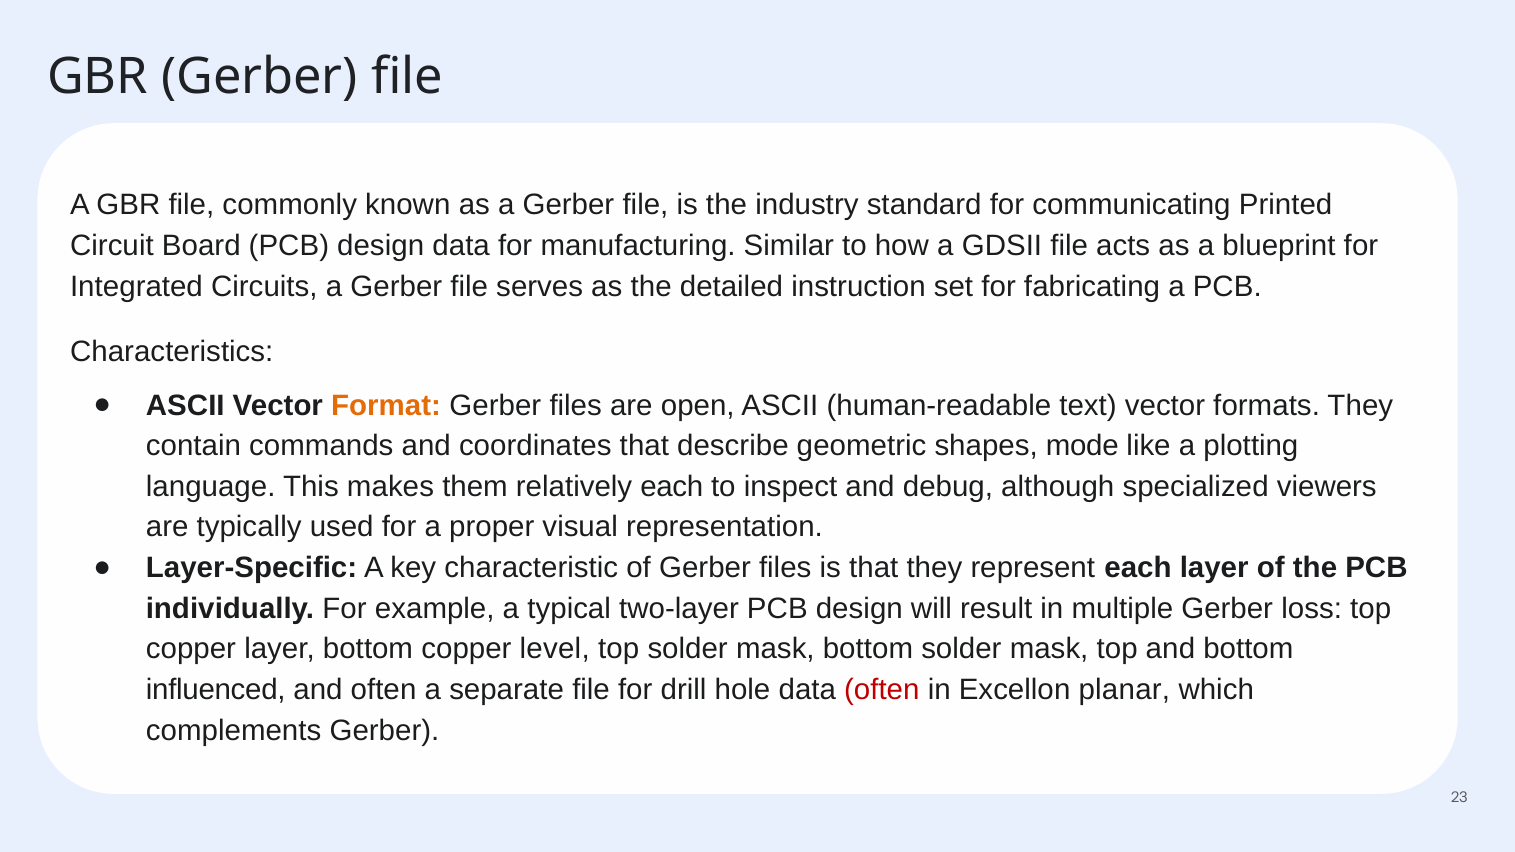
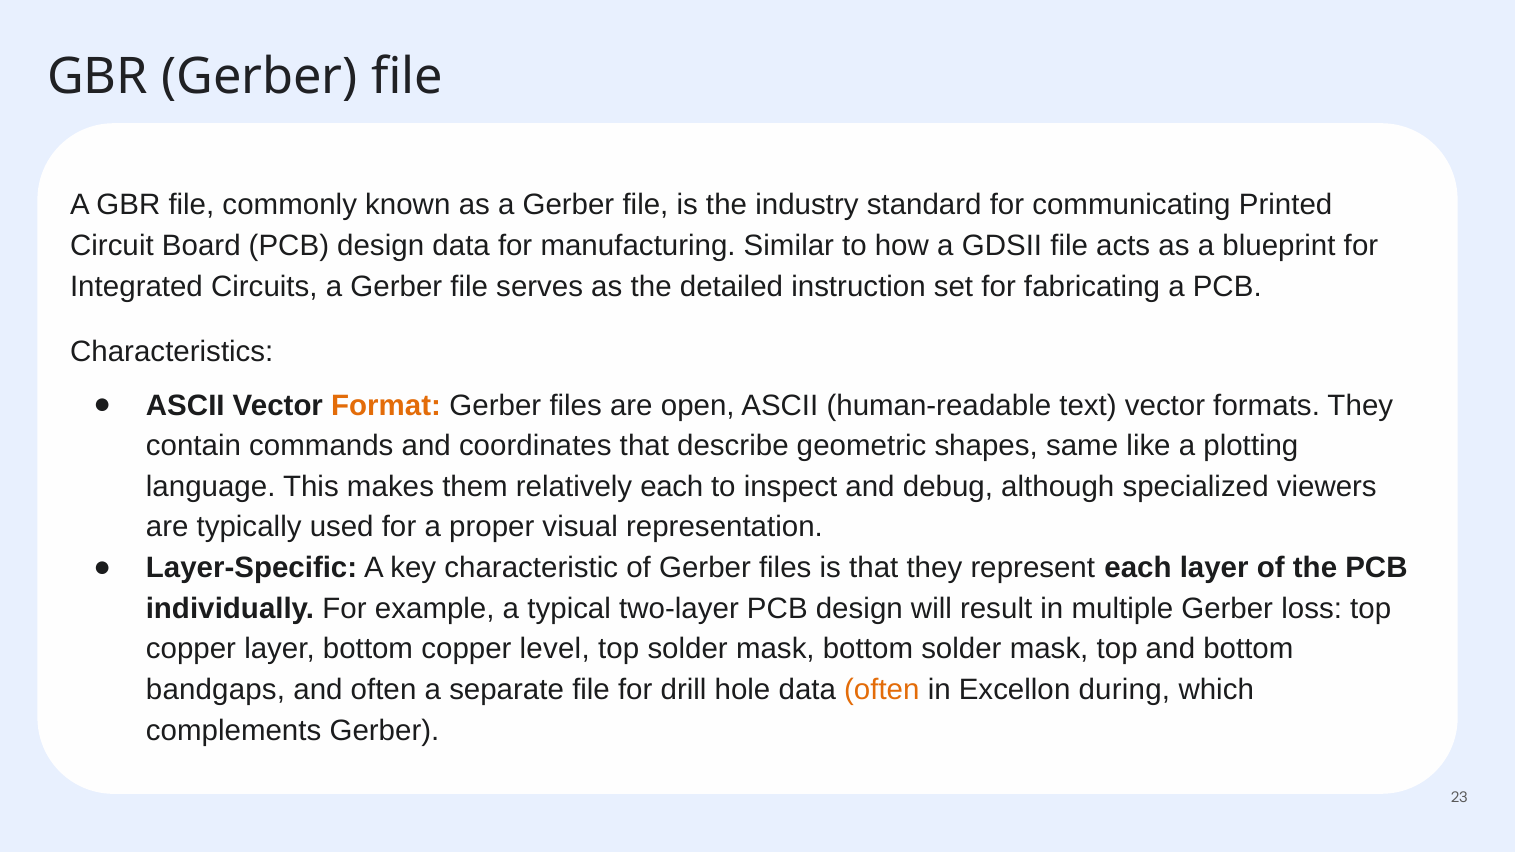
mode: mode -> same (1082, 446)
influenced: influenced -> bandgaps (215, 690)
often colour: red -> orange (882, 690)
planar: planar -> during (1124, 690)
